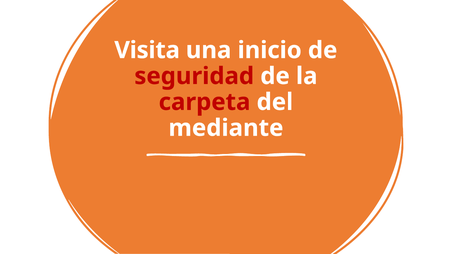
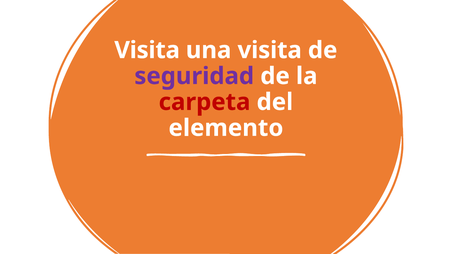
una inicio: inicio -> visita (270, 50)
seguridad colour: red -> purple (194, 76)
mediante: mediante -> elemento (226, 128)
